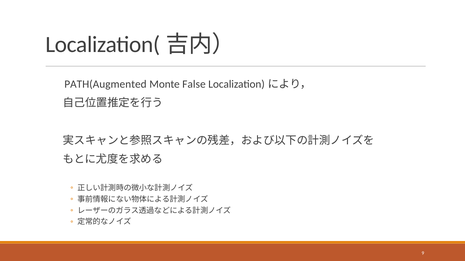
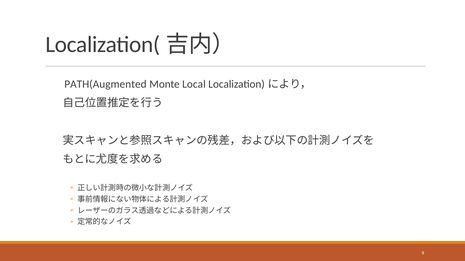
False: False -> Local (194, 84)
